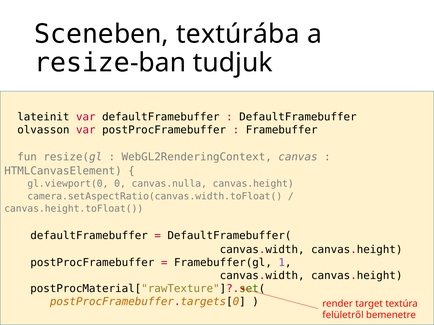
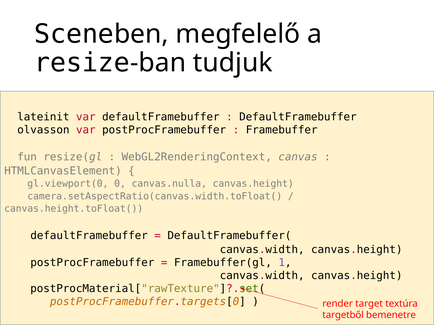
textúrába: textúrába -> megfelelő (238, 34)
felületről: felületről -> targetből (343, 316)
